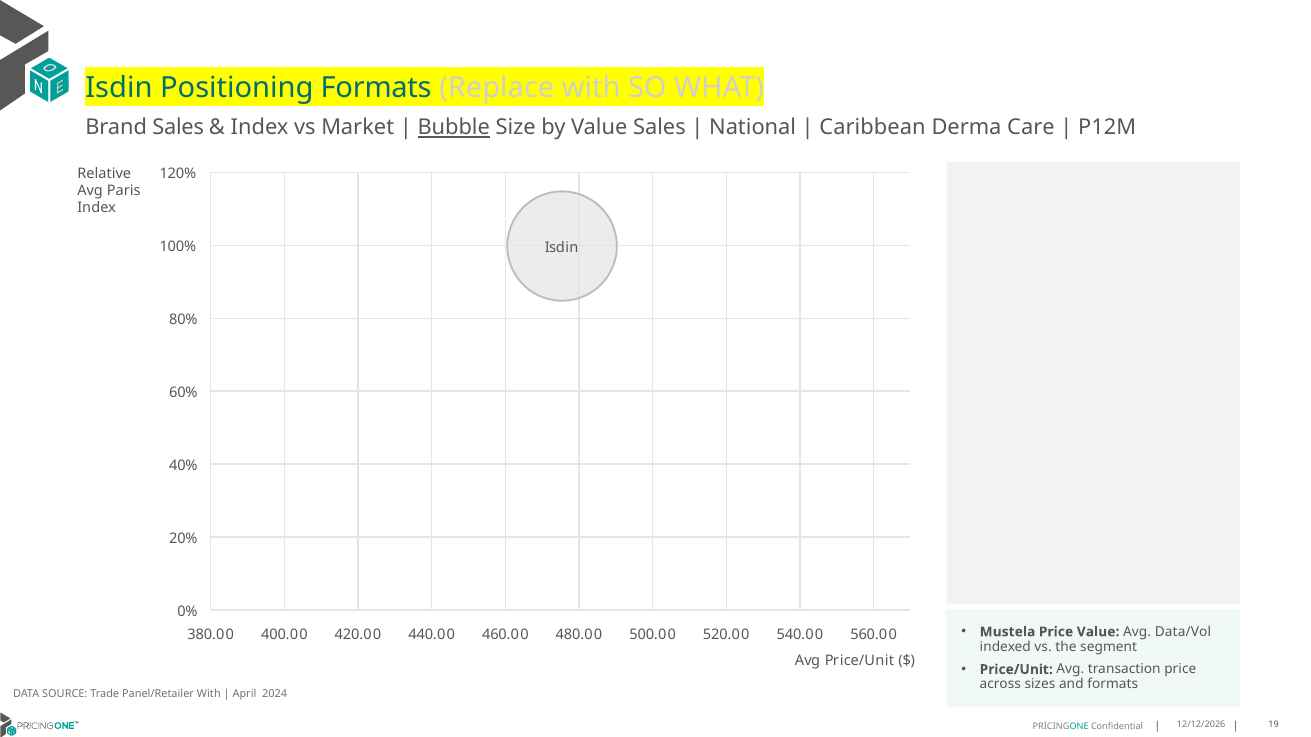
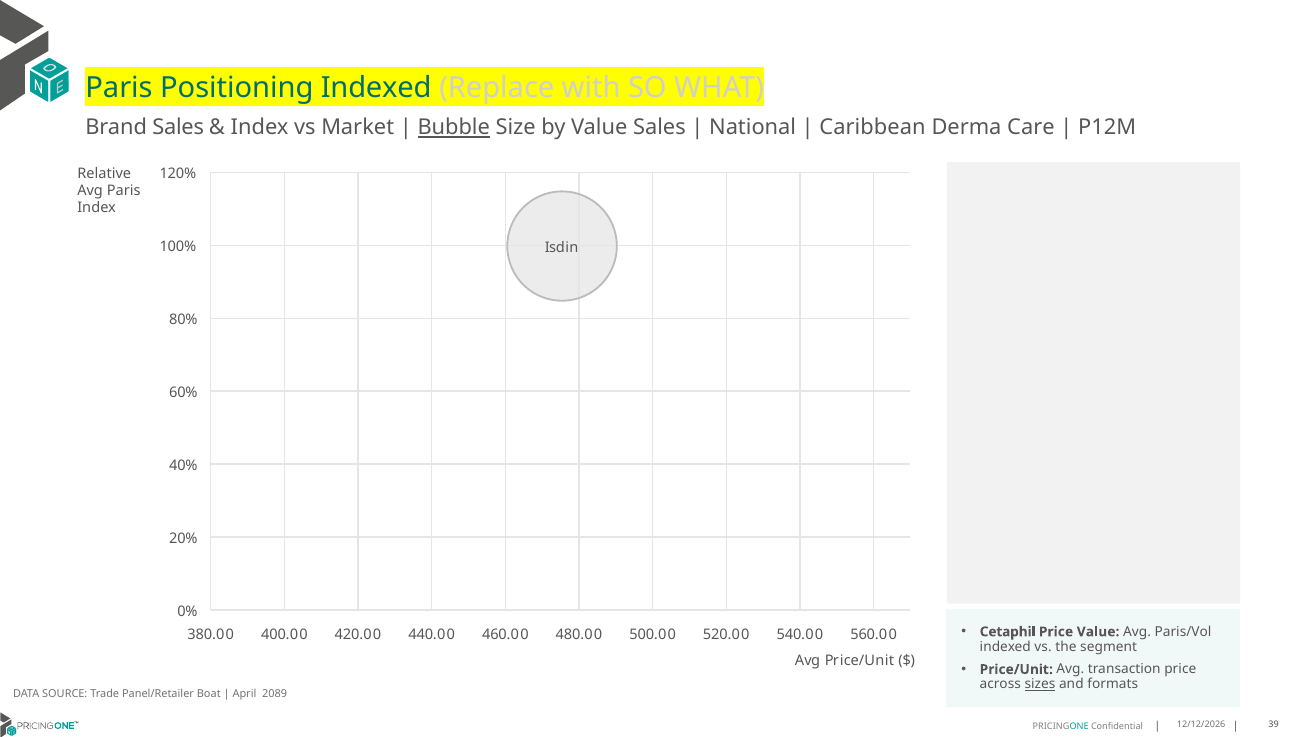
Isdin: Isdin -> Paris (119, 88)
Positioning Formats: Formats -> Indexed (376, 88)
Mustela: Mustela -> Cetaphil (1008, 632)
Data/Vol: Data/Vol -> Paris/Vol (1183, 632)
sizes underline: none -> present (1040, 685)
Panel/Retailer With: With -> Boat (209, 695)
2024: 2024 -> 2089 (275, 695)
19: 19 -> 39 (1274, 725)
